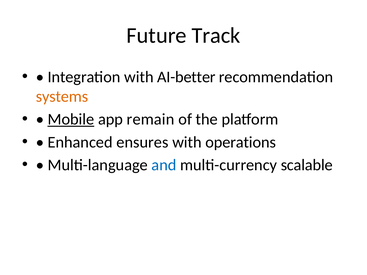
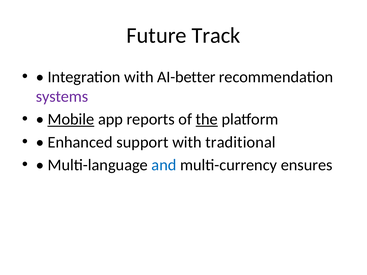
systems colour: orange -> purple (62, 97)
remain: remain -> reports (151, 119)
the underline: none -> present (207, 119)
ensures: ensures -> support (142, 142)
operations: operations -> traditional (241, 142)
scalable: scalable -> ensures (307, 165)
